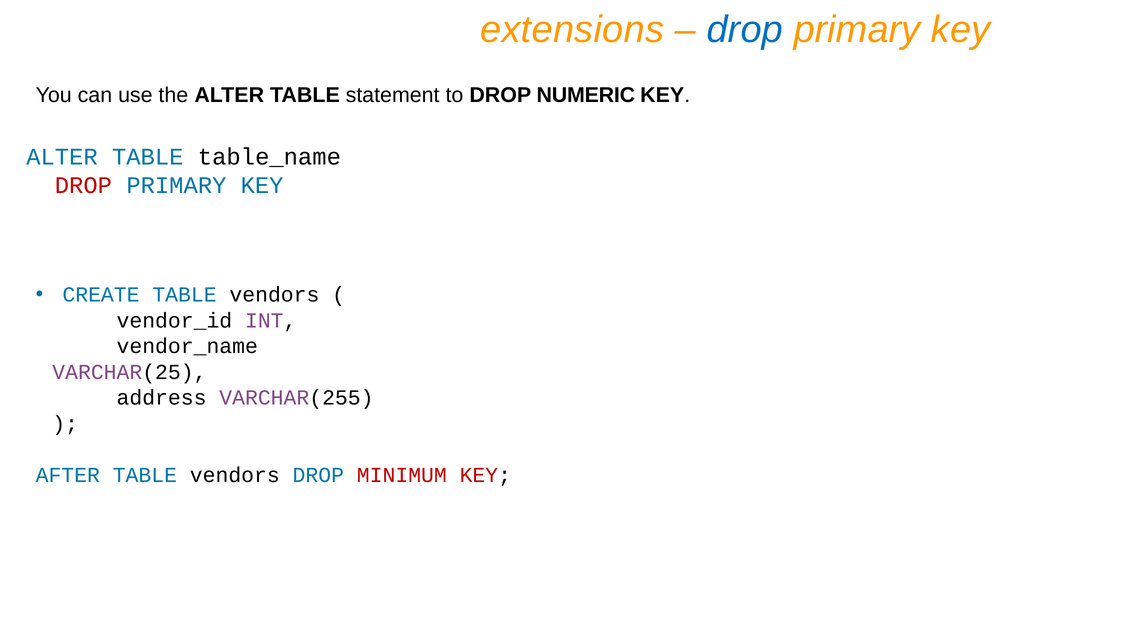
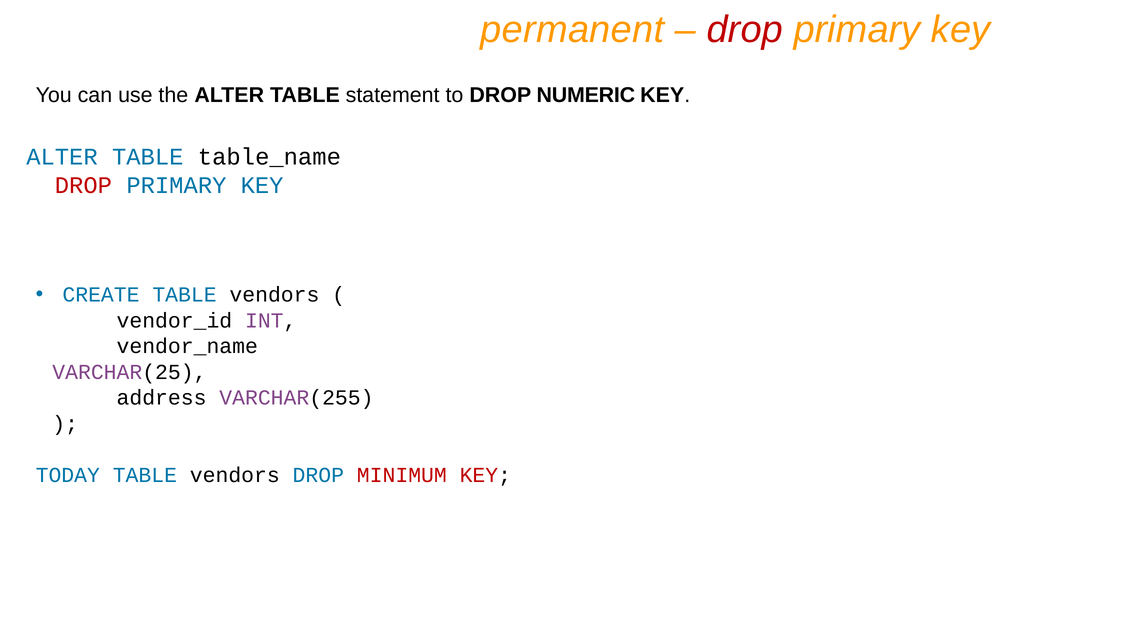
extensions: extensions -> permanent (572, 30)
drop colour: blue -> red (745, 30)
AFTER: AFTER -> TODAY (68, 475)
